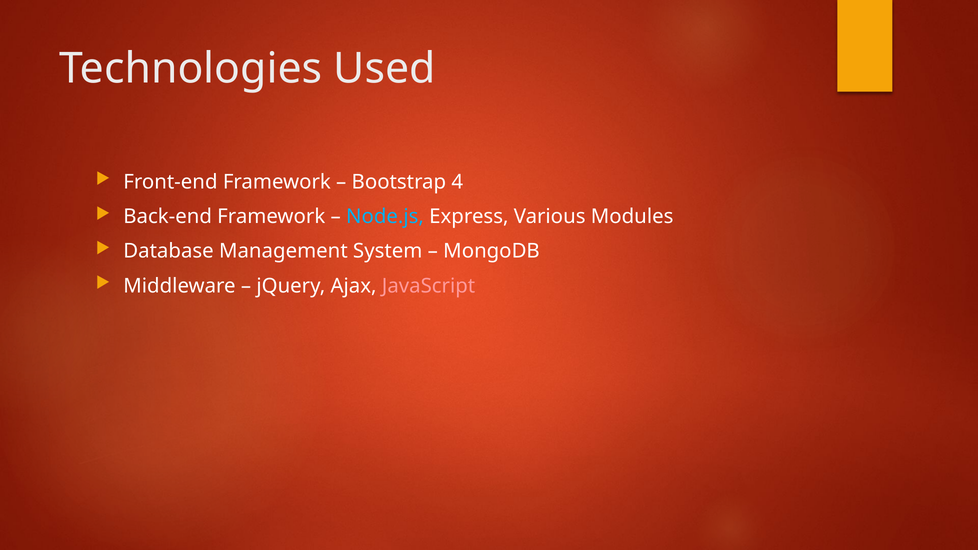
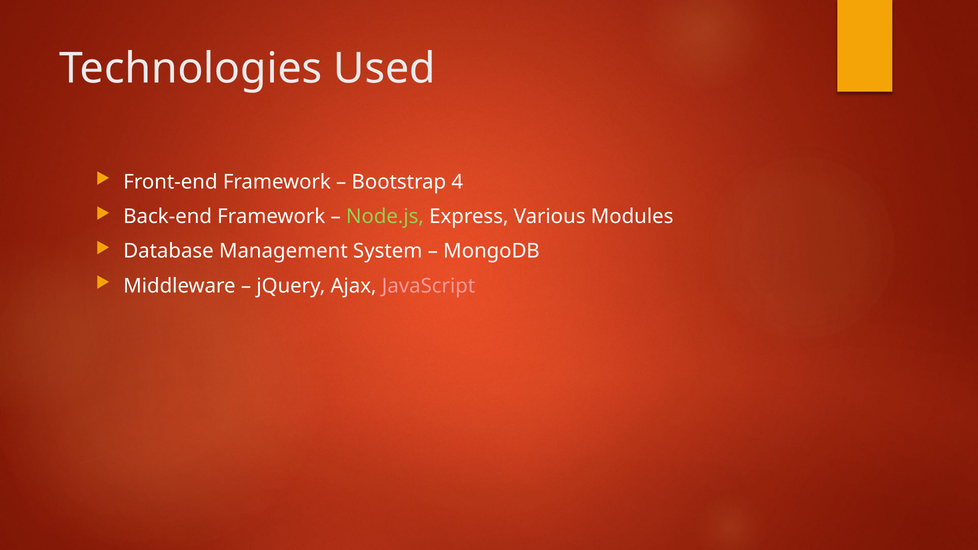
Node.js colour: light blue -> light green (385, 217)
